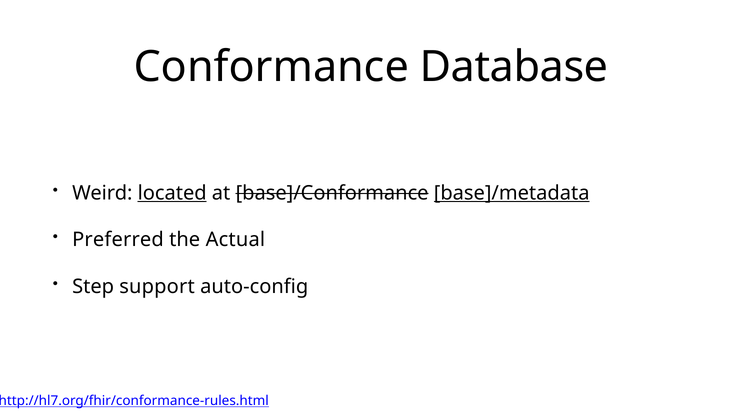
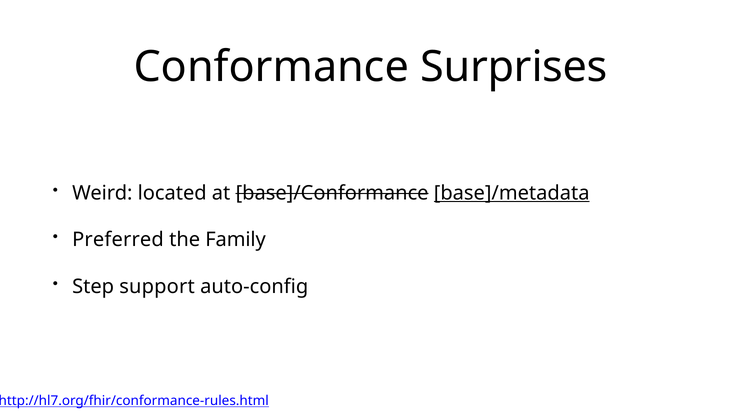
Database: Database -> Surprises (514, 67)
located underline: present -> none (172, 193)
Actual: Actual -> Family (236, 240)
